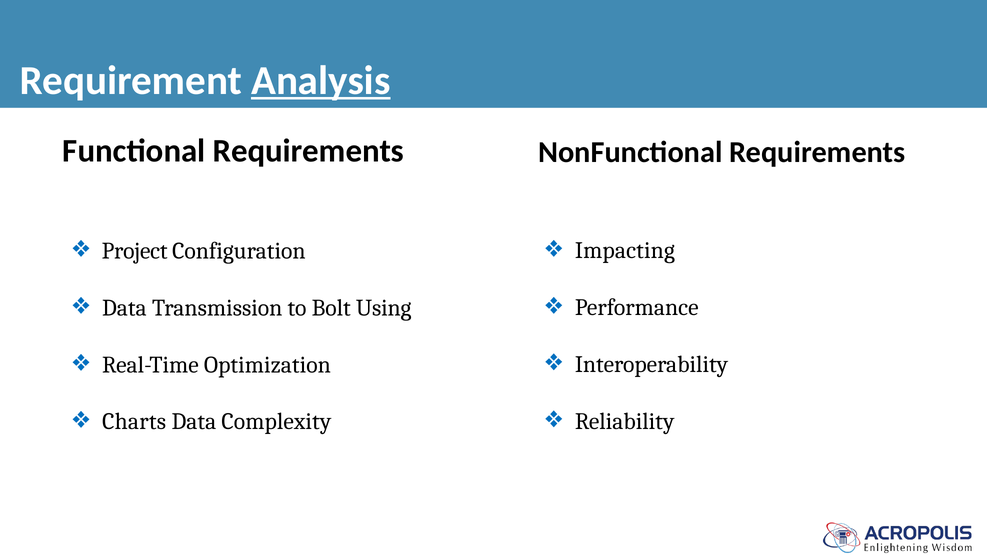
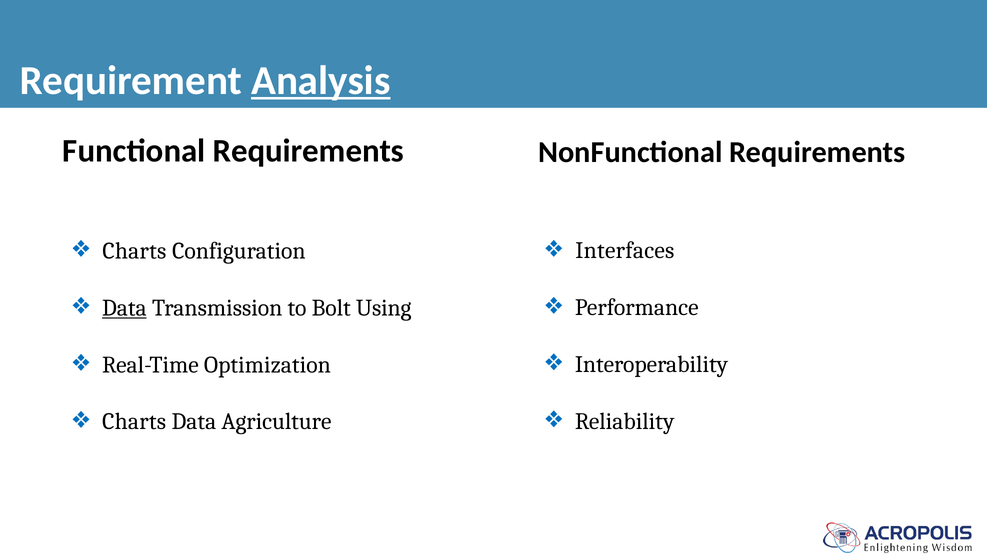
Impacting: Impacting -> Interfaces (625, 251)
Project: Project -> Charts (134, 251)
Data underline: none -> present (124, 308)
Complexity: Complexity -> Agriculture (276, 422)
